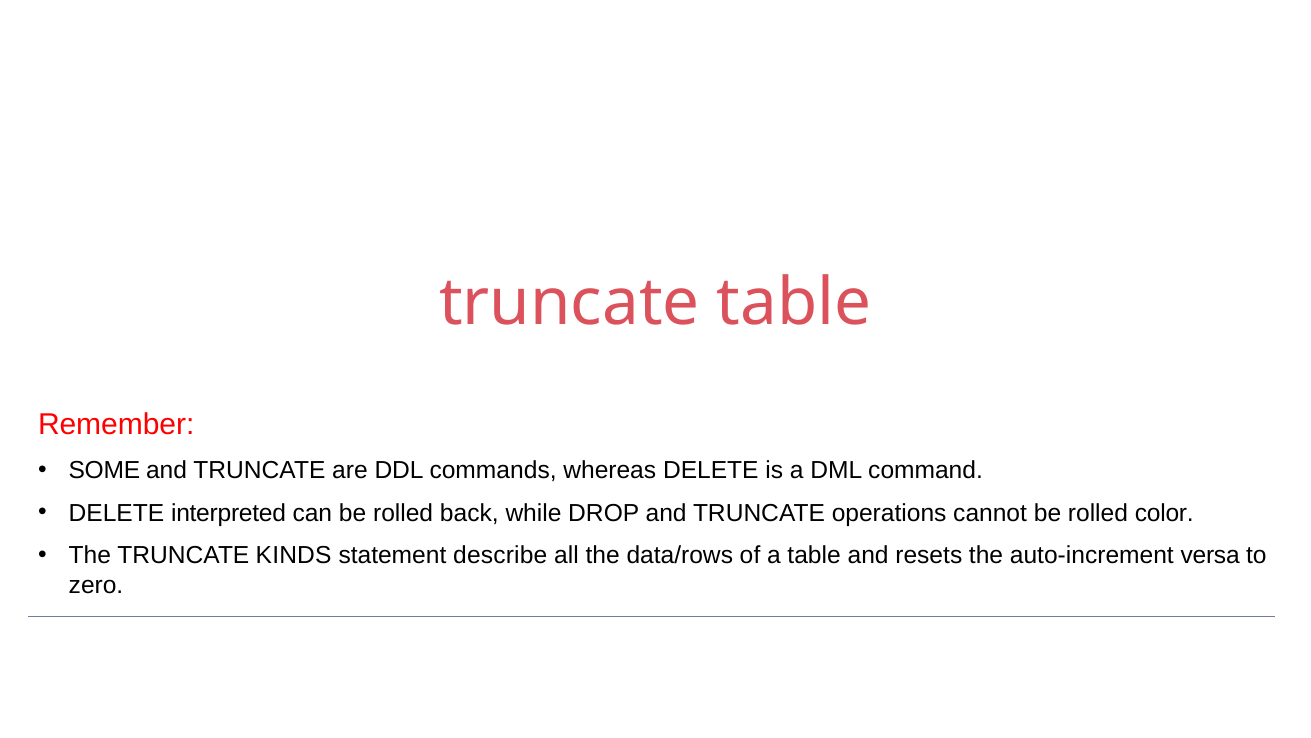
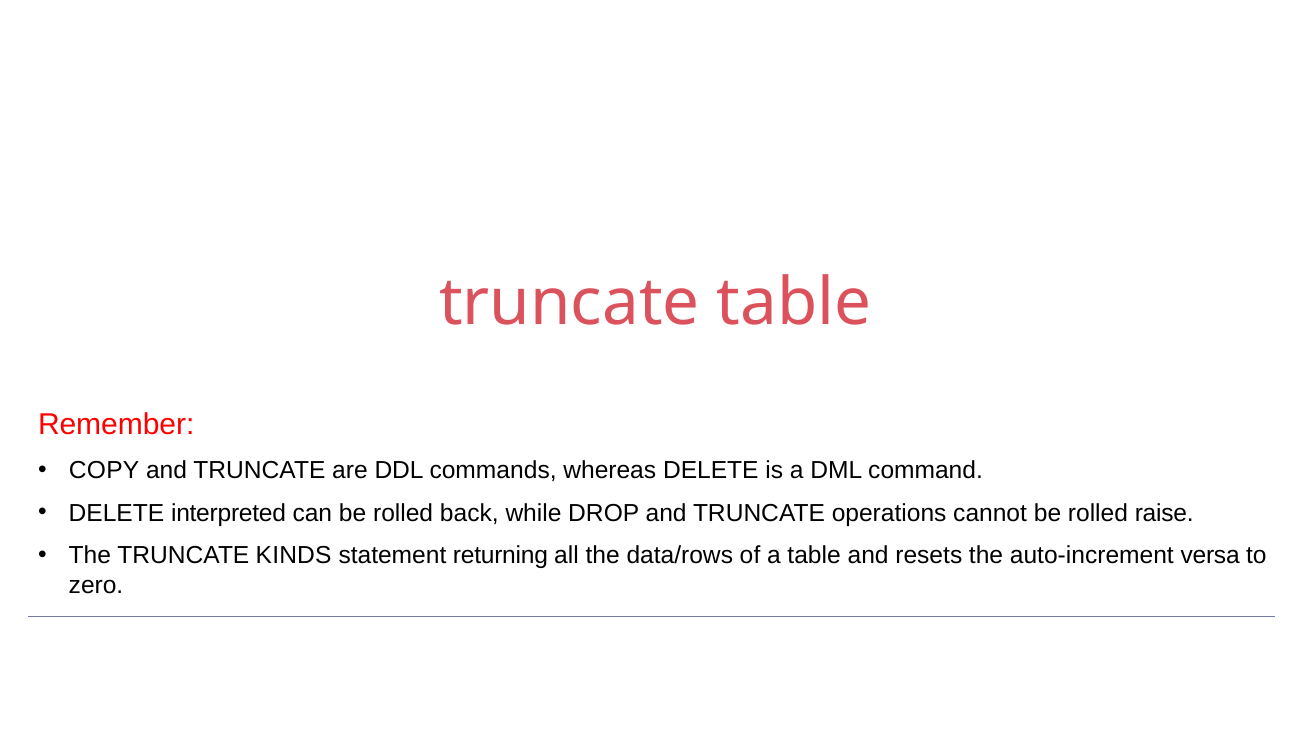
SOME: SOME -> COPY (104, 470)
color: color -> raise (1164, 513)
describe: describe -> returning (500, 555)
